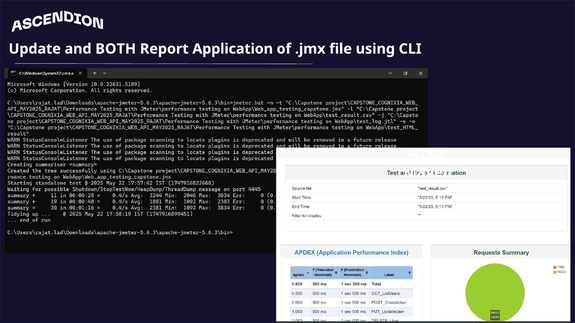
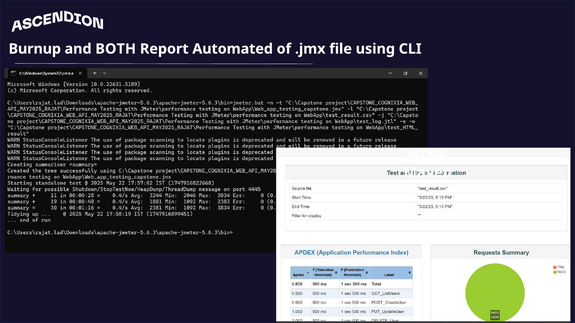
Update: Update -> Burnup (35, 49)
Application: Application -> Automated (233, 49)
